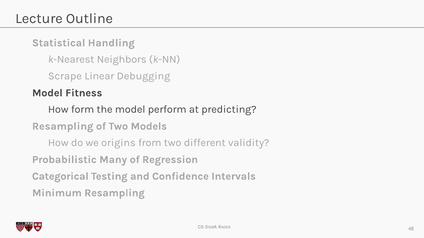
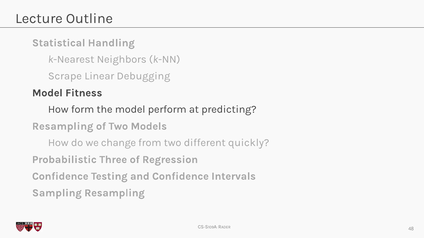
origins: origins -> change (119, 143)
validity: validity -> quickly (249, 143)
Many: Many -> Three (113, 160)
Categorical: Categorical -> Confidence (60, 176)
Minimum: Minimum -> Sampling (57, 193)
